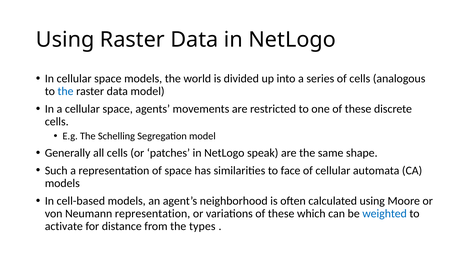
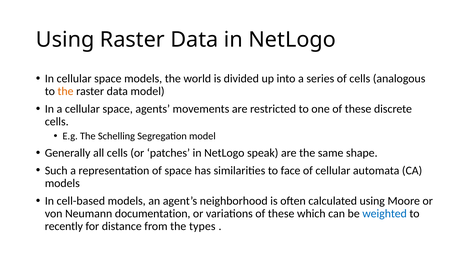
the colour: blue -> orange (66, 91)
Neumann representation: representation -> documentation (153, 214)
activate: activate -> recently (64, 227)
